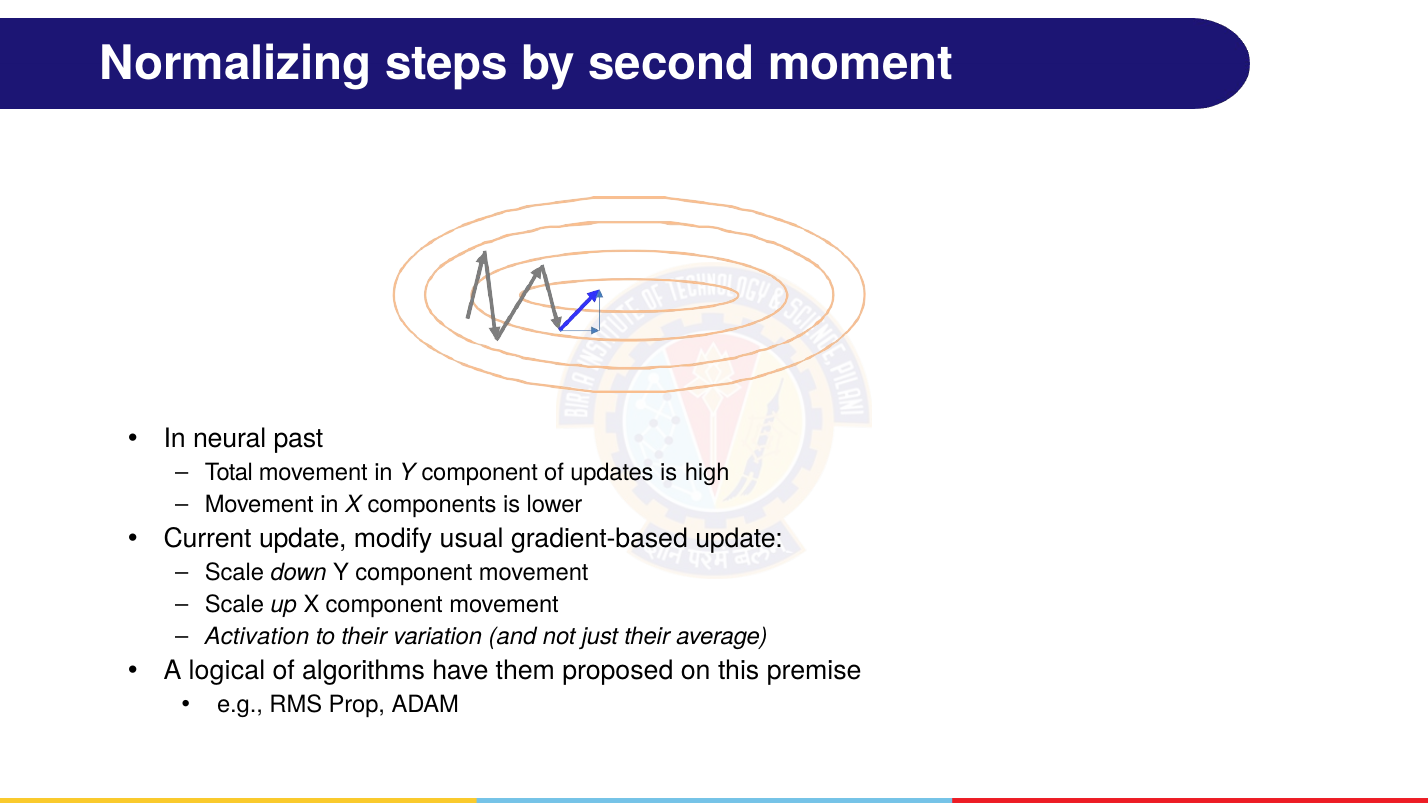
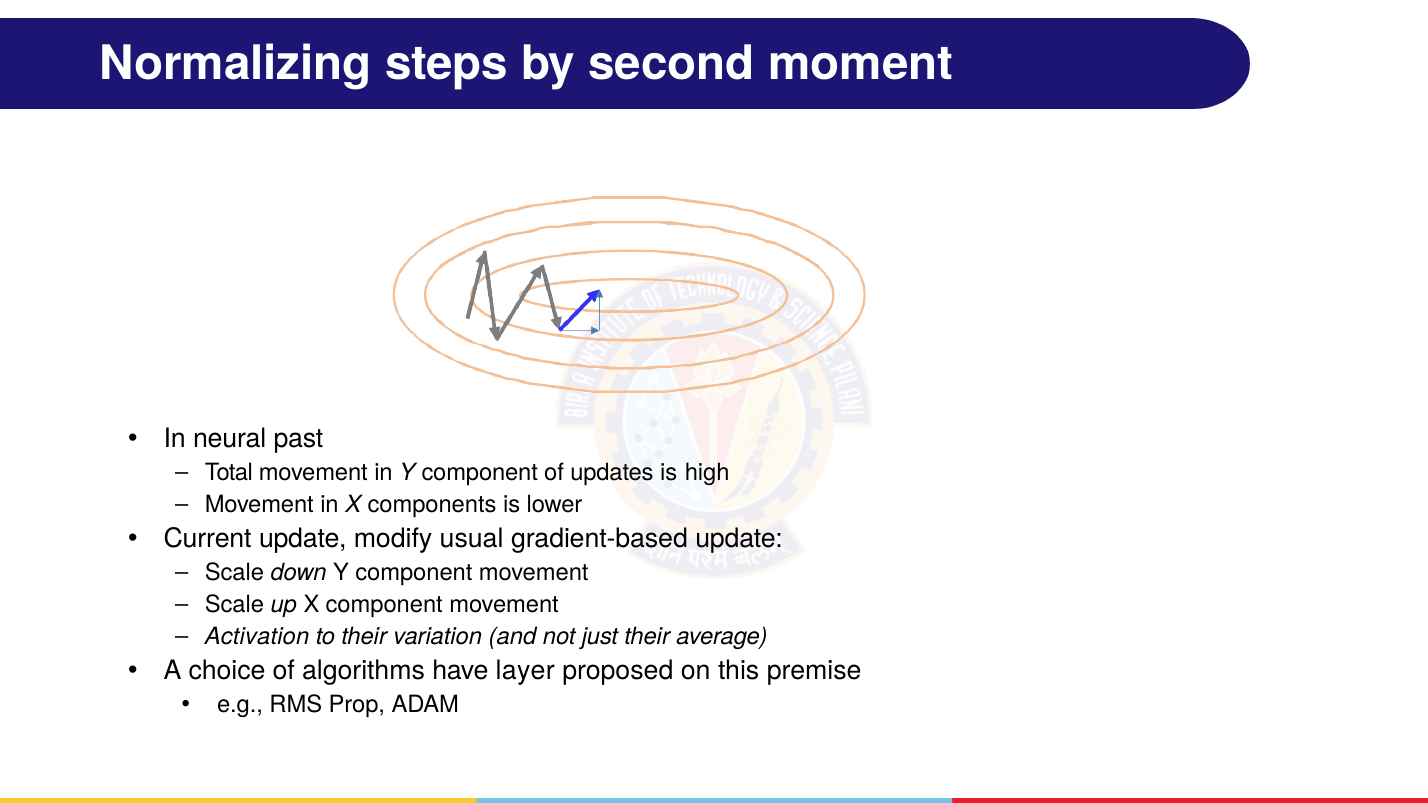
logical: logical -> choice (227, 671)
them: them -> layer (525, 671)
